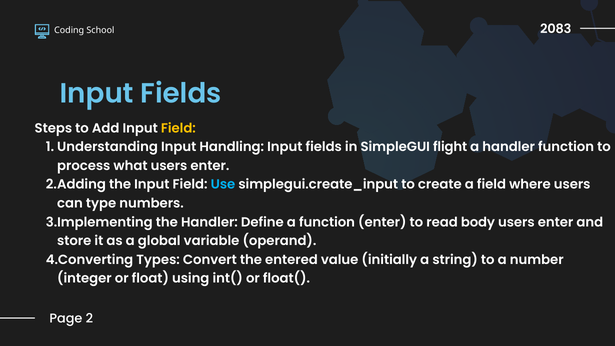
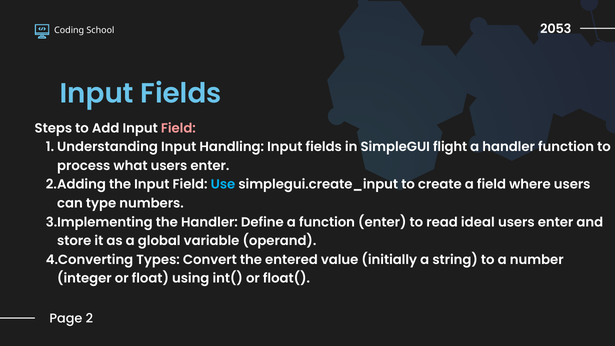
2083: 2083 -> 2053 (556, 29)
Field colour: yellow -> pink (178, 128)
body: body -> ideal (478, 222)
